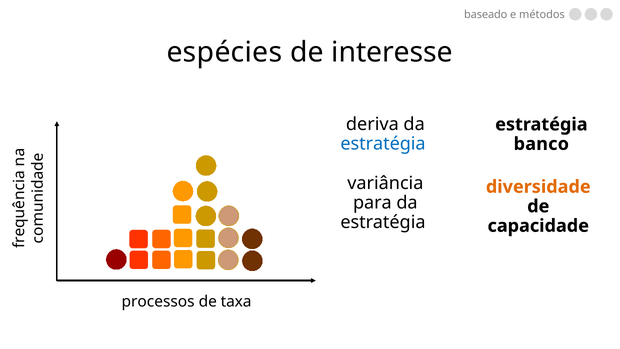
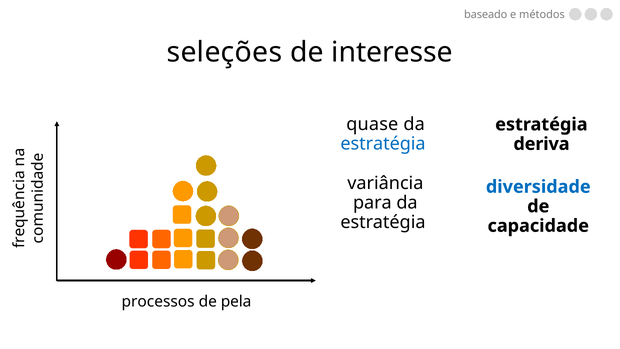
espécies: espécies -> seleções (224, 52)
deriva: deriva -> quase (372, 124)
banco: banco -> deriva (541, 144)
diversidade colour: orange -> blue (538, 187)
taxa: taxa -> pela (236, 302)
